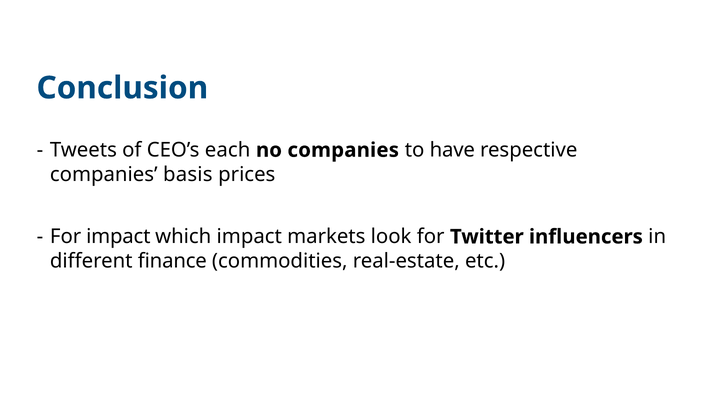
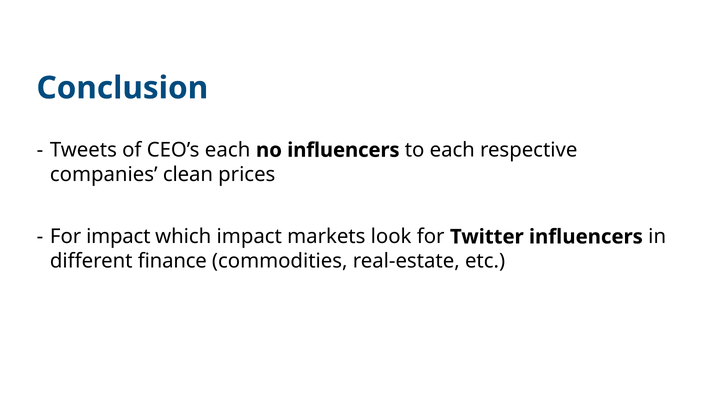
no companies: companies -> influencers (343, 150)
to have: have -> each (452, 150)
basis: basis -> clean (188, 175)
